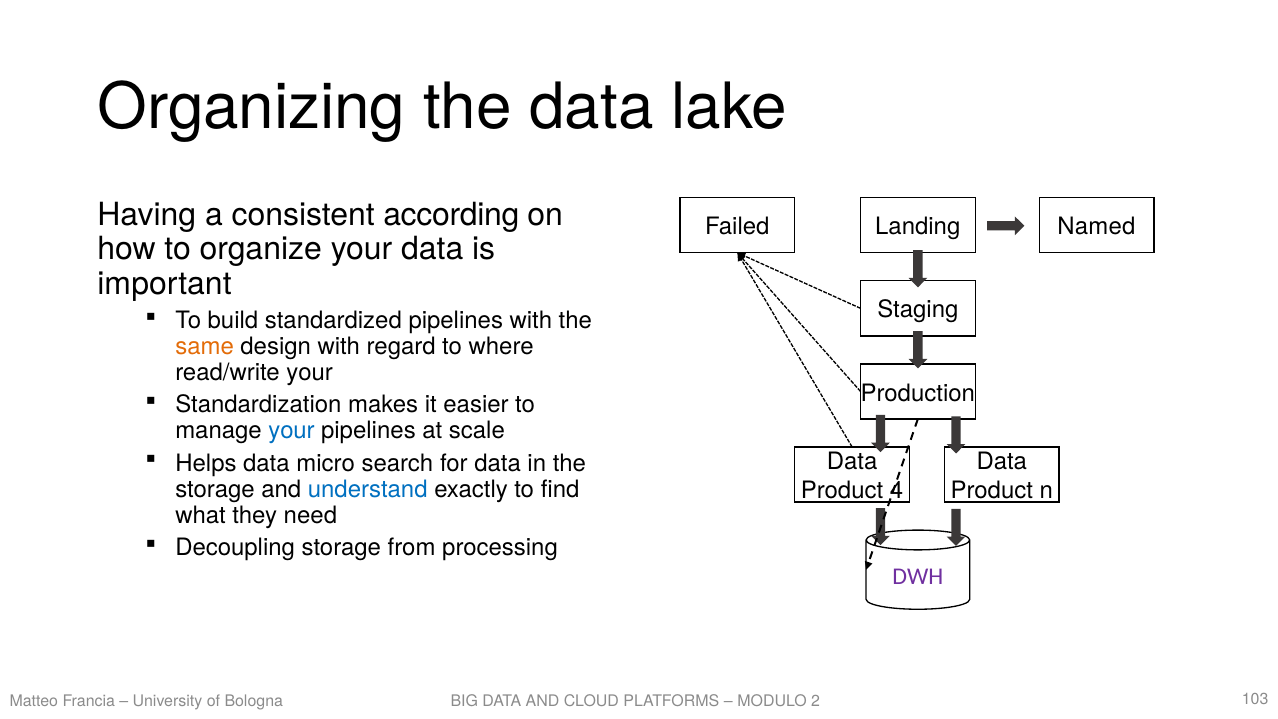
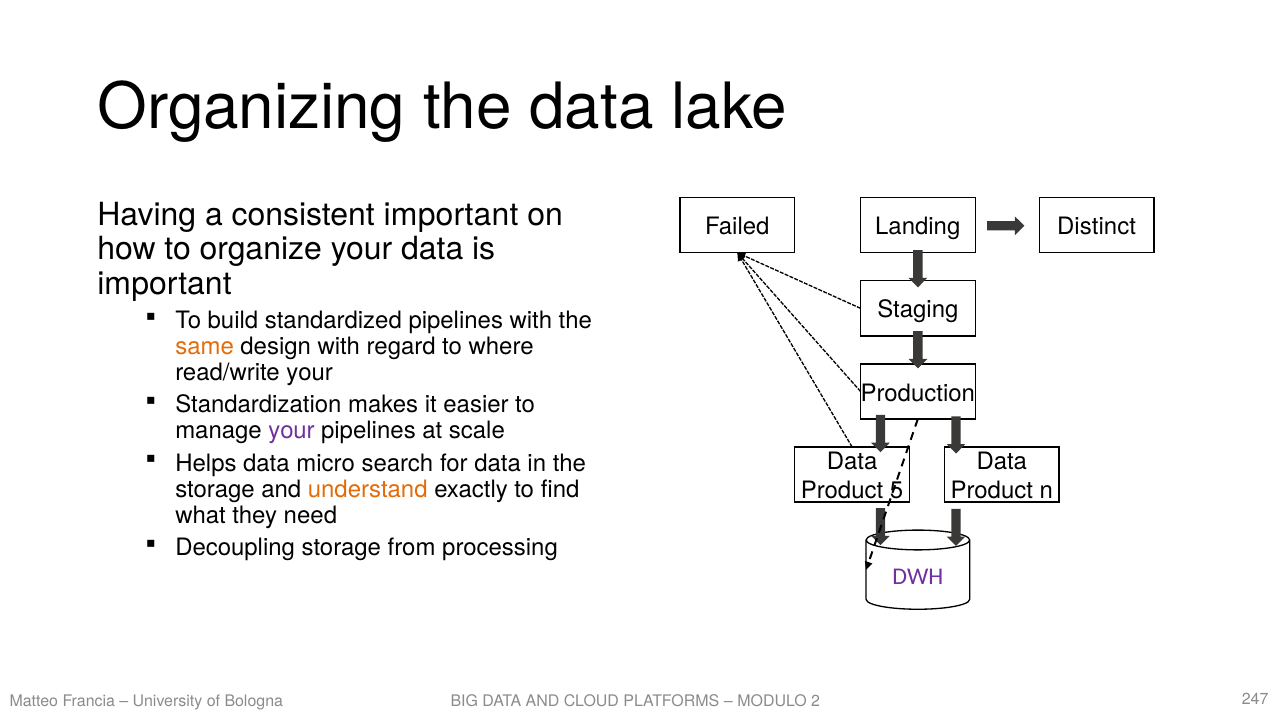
consistent according: according -> important (451, 215)
Named: Named -> Distinct (1097, 227)
your colour: blue -> purple (292, 431)
understand colour: blue -> orange (368, 489)
4: 4 -> 5 (896, 491)
103: 103 -> 247 (1255, 699)
